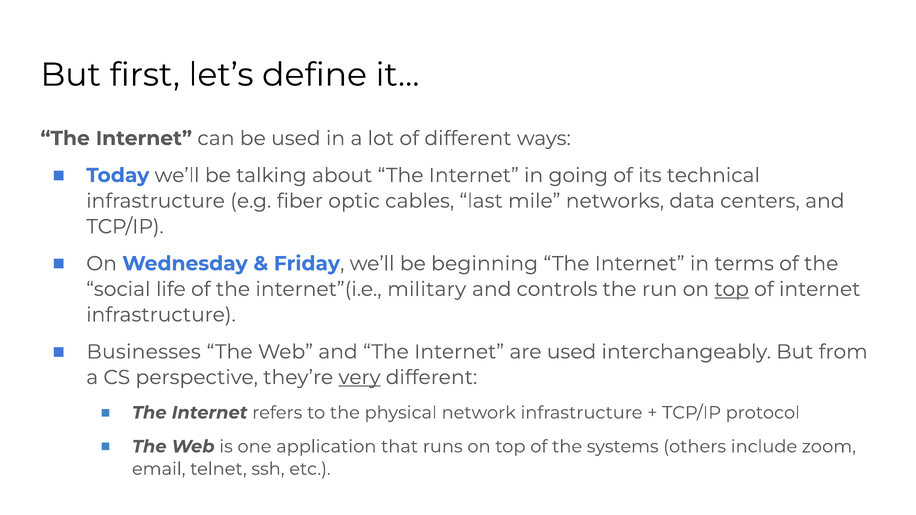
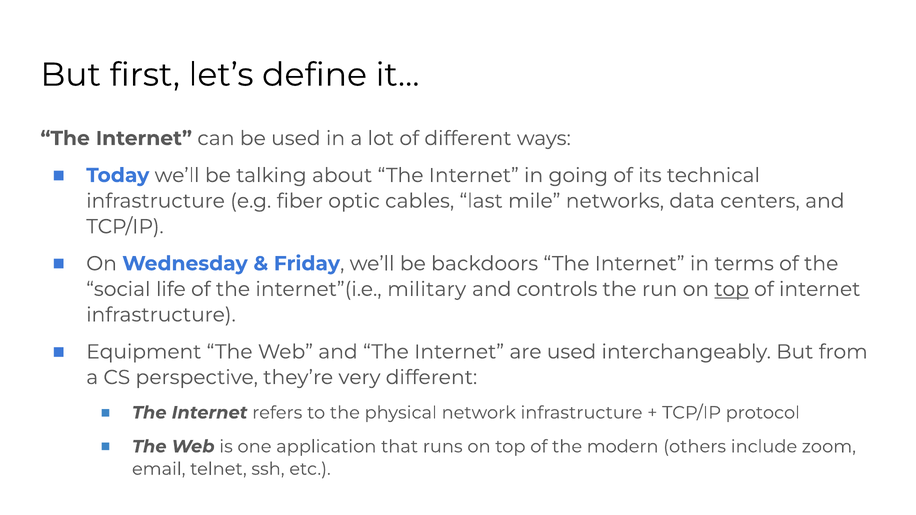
beginning: beginning -> backdoors (485, 264)
Businesses: Businesses -> Equipment (144, 352)
very underline: present -> none (359, 378)
systems: systems -> modern (623, 447)
